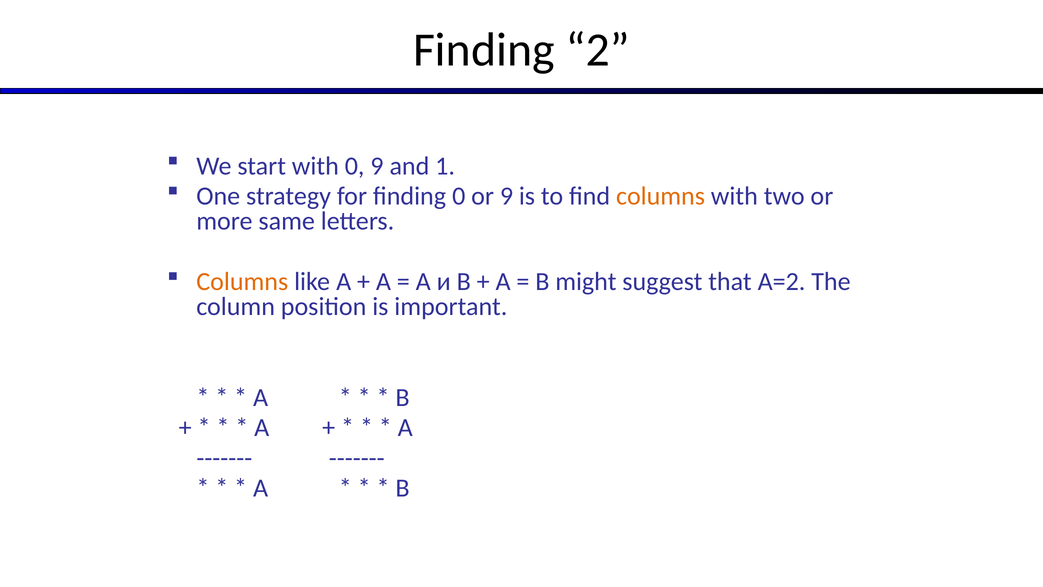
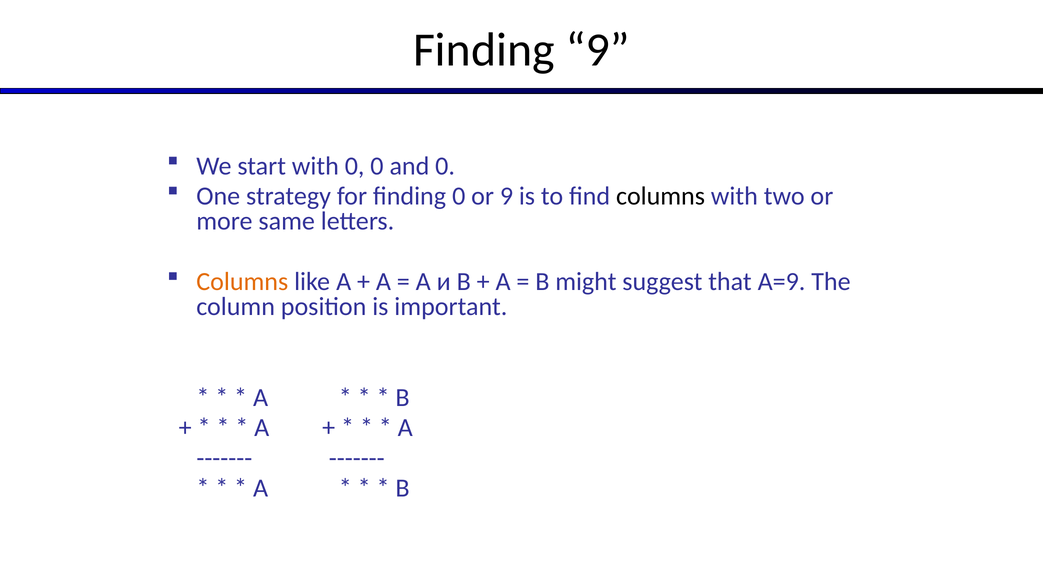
Finding 2: 2 -> 9 (598, 50)
0 9: 9 -> 0 (377, 166)
and 1: 1 -> 0 (445, 166)
columns colour: orange -> black (661, 196)
А=2: А=2 -> А=9 (782, 282)
